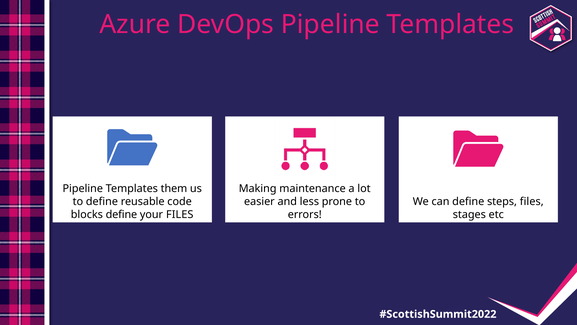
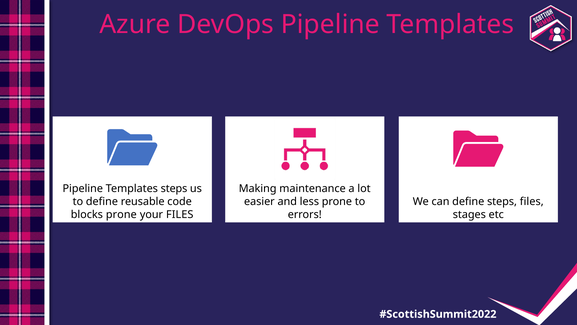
Templates them: them -> steps (174, 188)
blocks define: define -> prone (121, 214)
